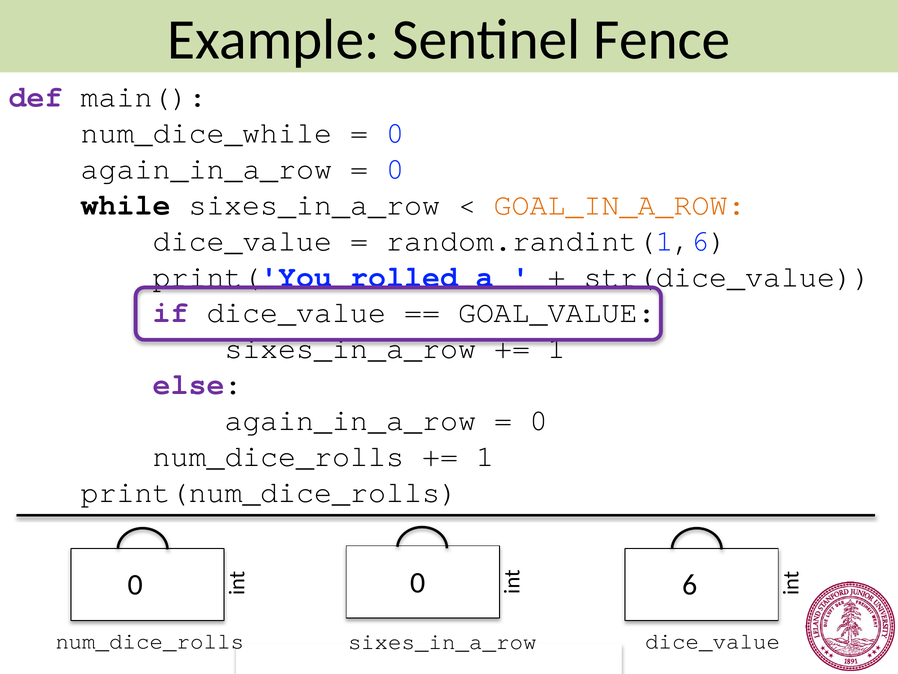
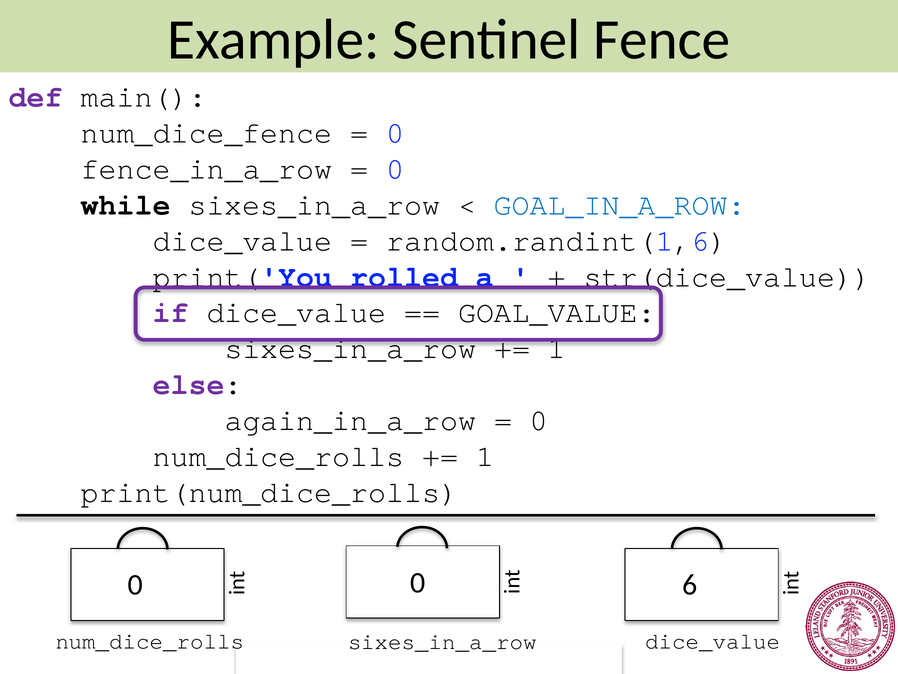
num_dice_while: num_dice_while -> num_dice_fence (207, 133)
again_in_a_row: again_in_a_row -> fence_in_a_row (207, 169)
GOAL_IN_A_ROW colour: orange -> blue (620, 205)
